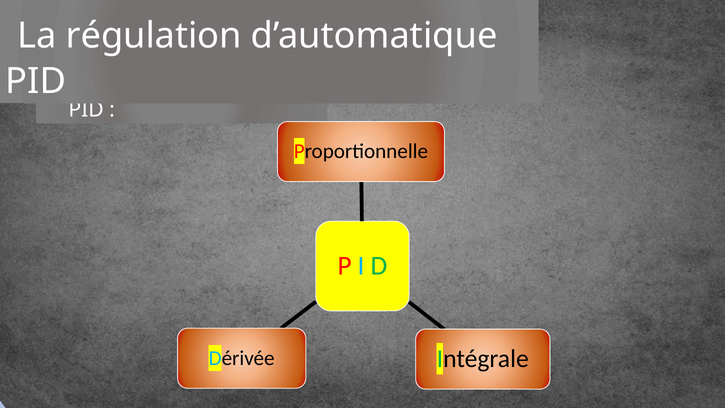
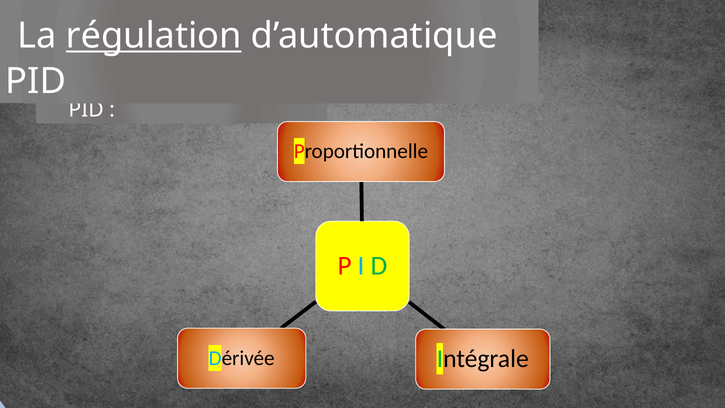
régulation underline: none -> present (154, 36)
